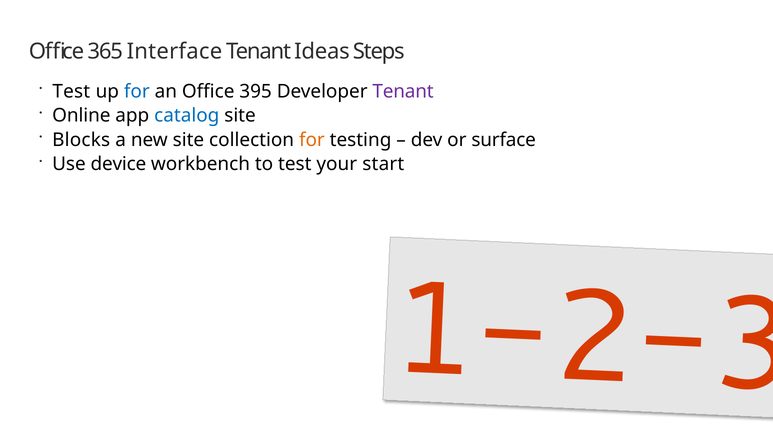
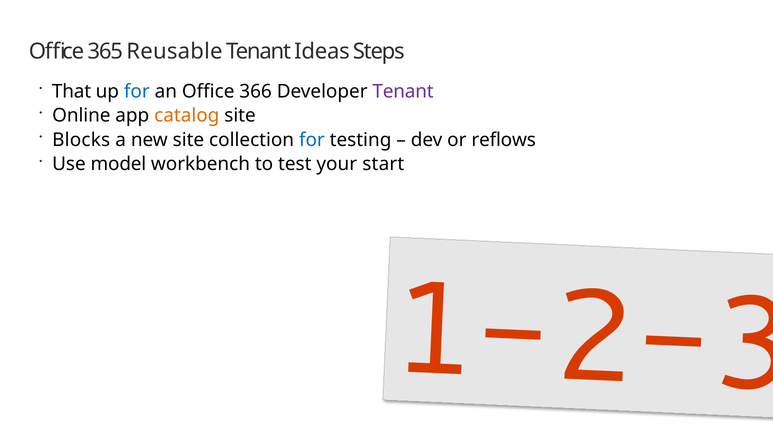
Interface: Interface -> Reusable (174, 51)
Test: Test -> That (72, 91)
395: 395 -> 366 (256, 91)
catalog colour: blue -> orange (187, 115)
for colour: orange -> blue (312, 140)
surface: surface -> reflows (504, 140)
device: device -> model (118, 164)
